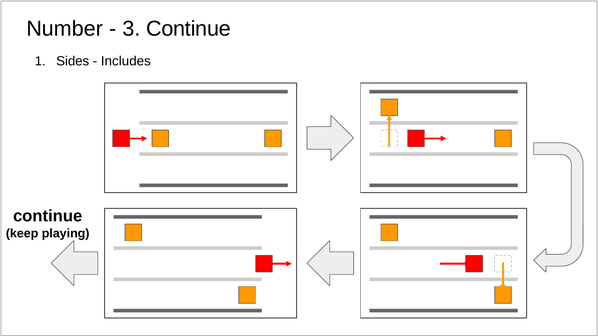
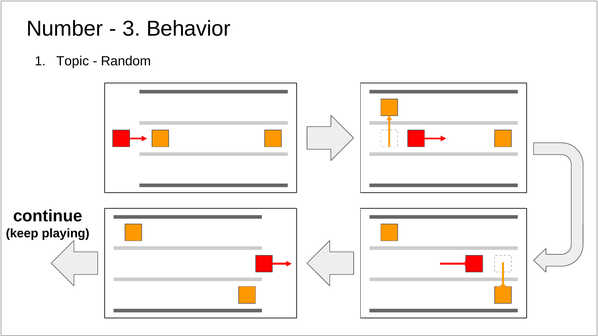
3 Continue: Continue -> Behavior (188, 29)
Sides: Sides -> Topic (73, 61)
Includes: Includes -> Random (126, 61)
